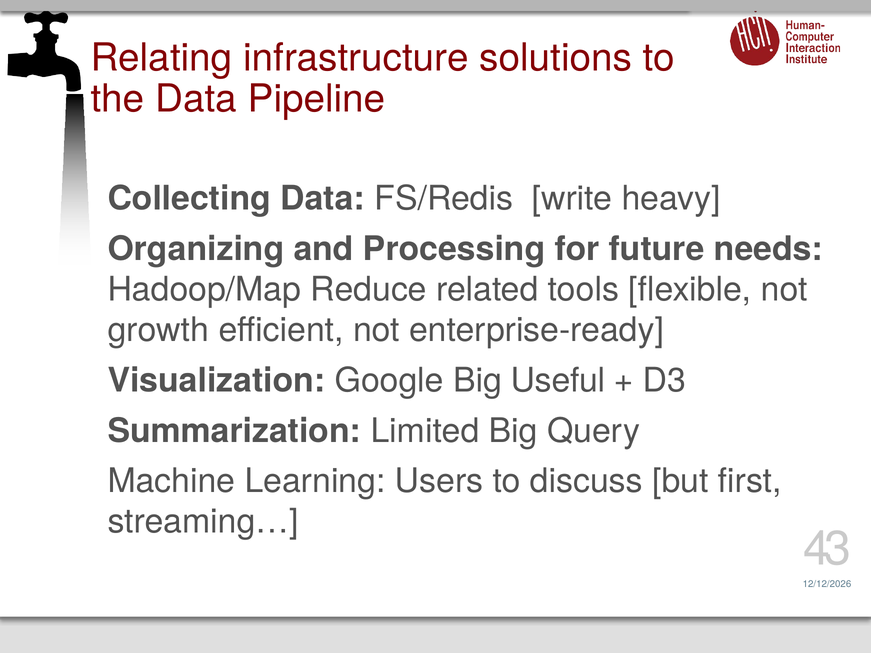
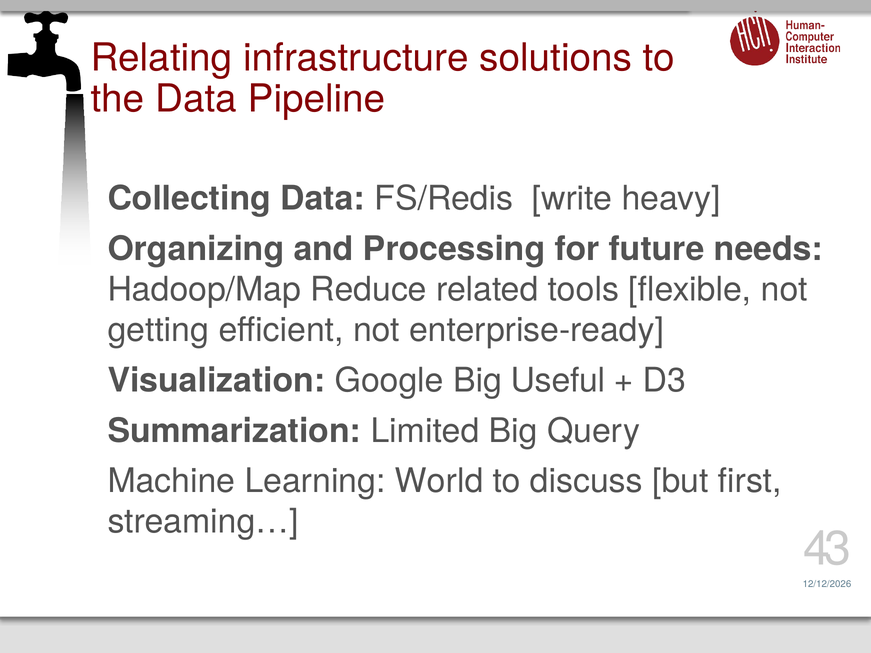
growth: growth -> getting (158, 330)
Users: Users -> World (439, 481)
